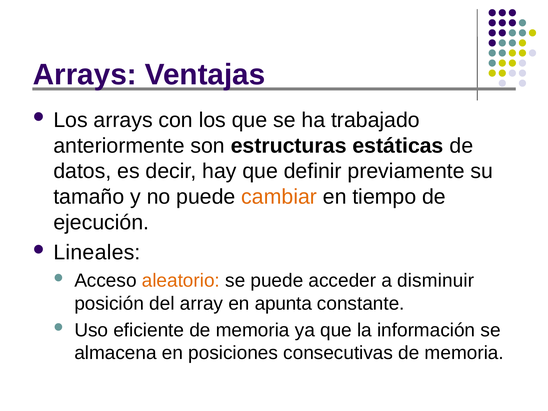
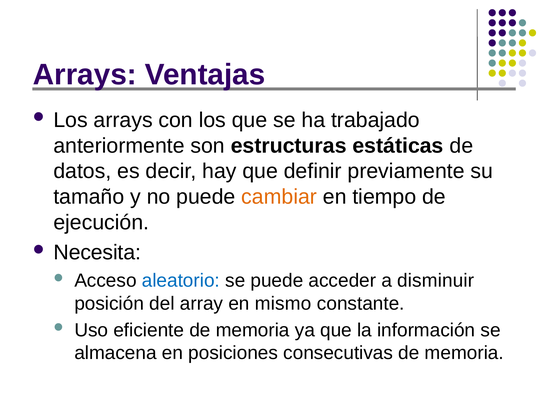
Lineales: Lineales -> Necesita (97, 253)
aleatorio colour: orange -> blue (181, 281)
apunta: apunta -> mismo (283, 303)
